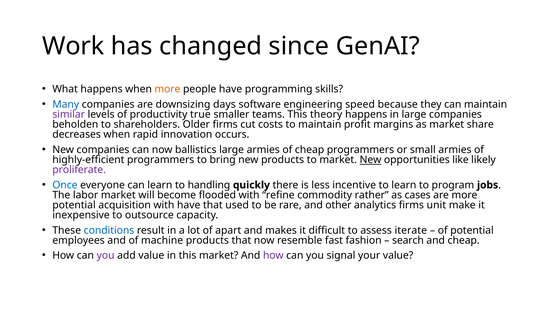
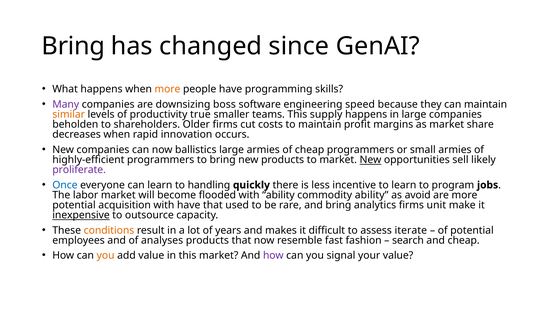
Work: Work -> Bring (73, 46)
Many colour: blue -> purple (66, 104)
days: days -> boss (224, 104)
similar colour: purple -> orange (69, 114)
theory: theory -> supply (326, 114)
like: like -> sell (460, 160)
with refine: refine -> ability (278, 195)
commodity rather: rather -> ability (372, 195)
cases: cases -> avoid (418, 195)
and other: other -> bring (338, 205)
inexpensive underline: none -> present (81, 215)
conditions colour: blue -> orange (109, 230)
apart: apart -> years (228, 230)
machine: machine -> analyses (162, 240)
you colour: purple -> orange (106, 256)
